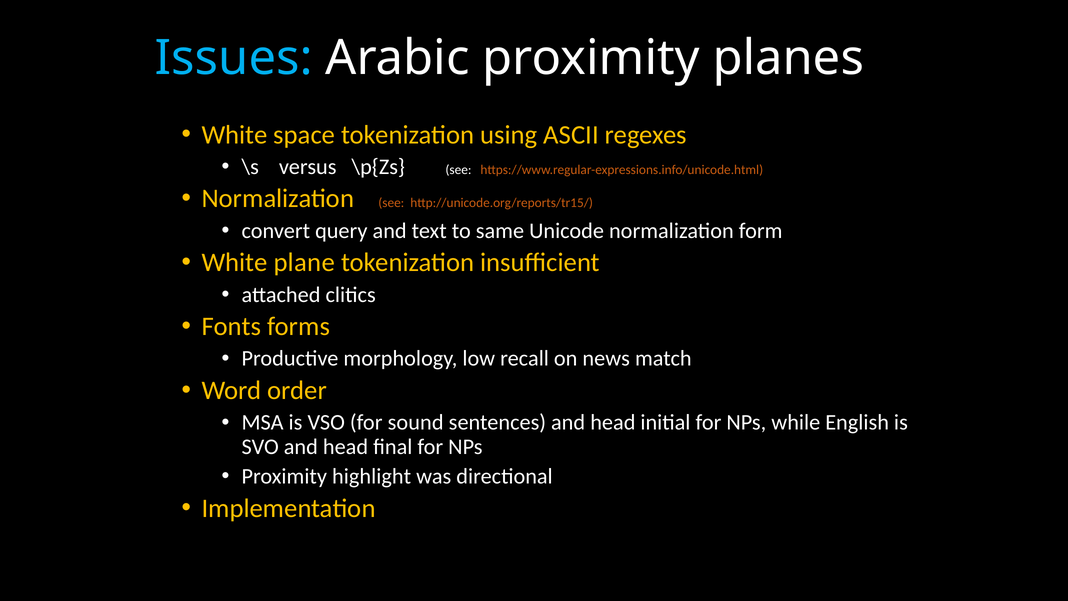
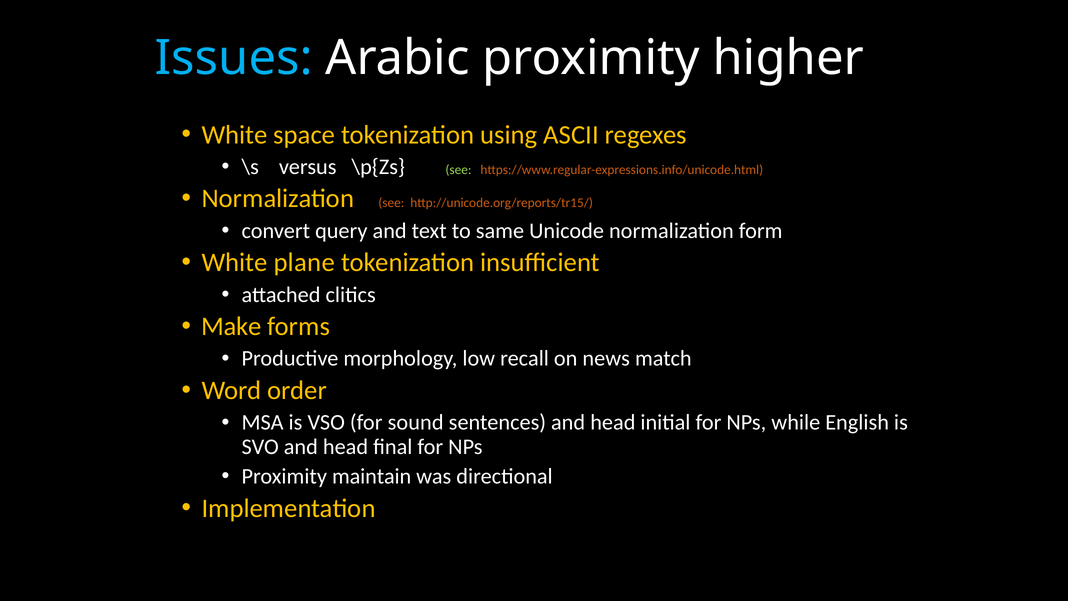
planes: planes -> higher (788, 58)
see colour: white -> light green (458, 170)
Fonts: Fonts -> Make (231, 326)
highlight: highlight -> maintain (372, 476)
